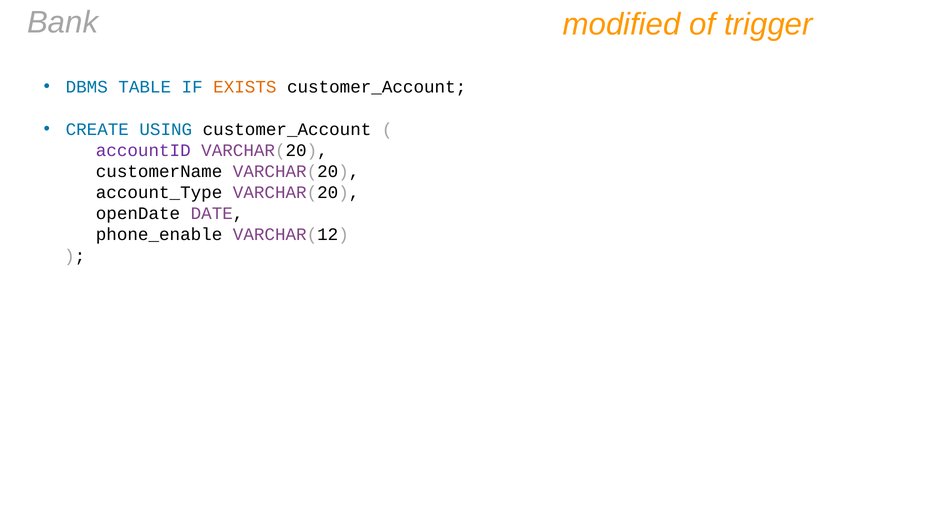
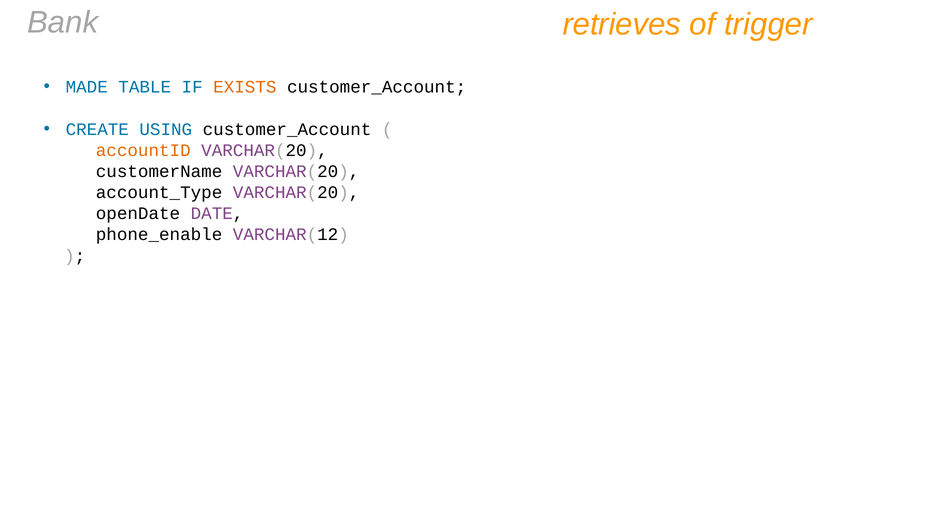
modified: modified -> retrieves (622, 24)
DBMS: DBMS -> MADE (87, 87)
accountID colour: purple -> orange (143, 150)
